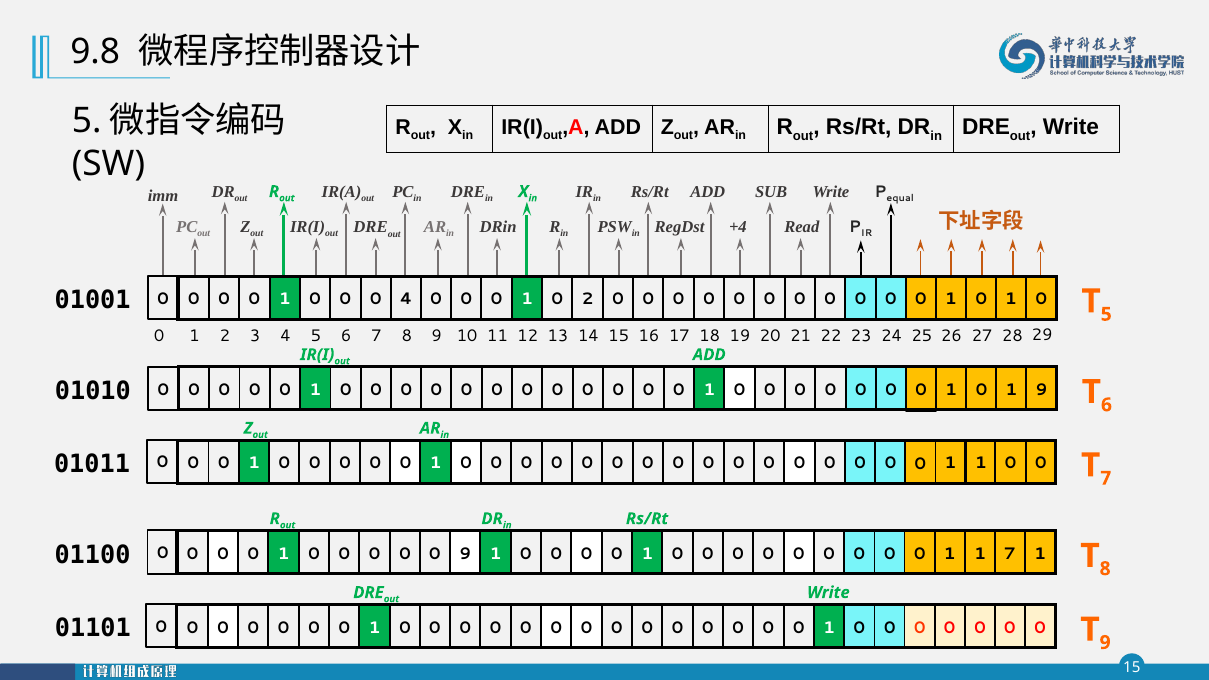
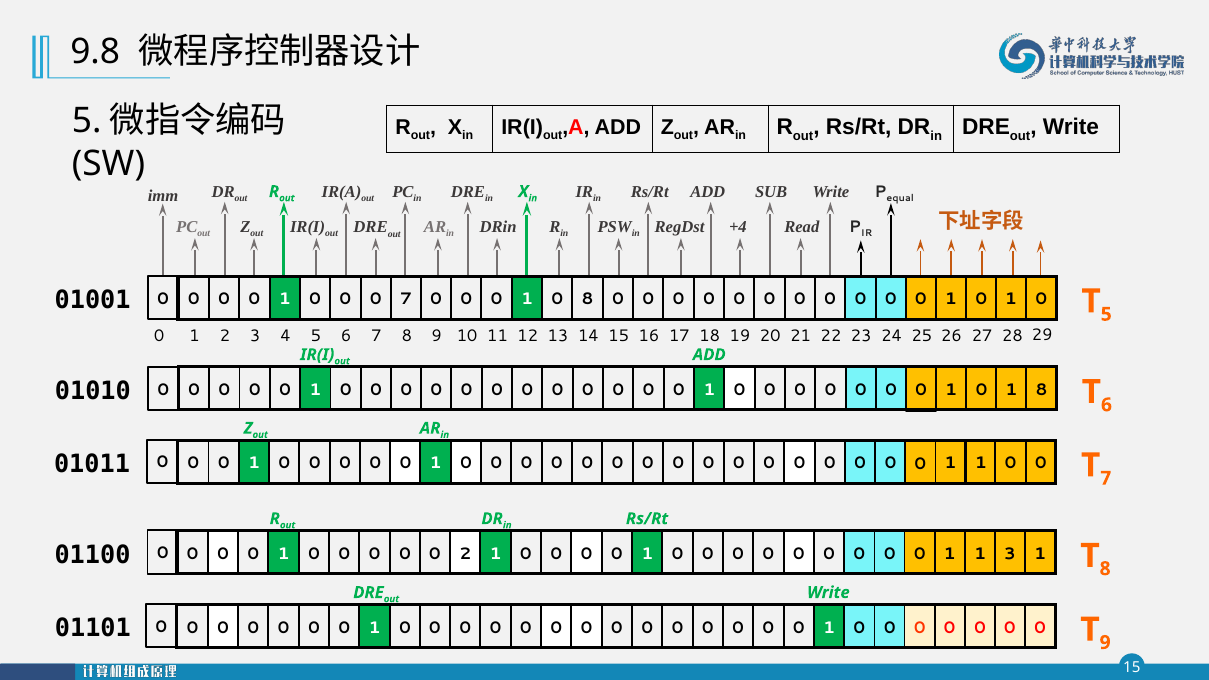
0 4: 4 -> 7 (406, 299)
0 2: 2 -> 8 (588, 299)
1 9: 9 -> 8 (1042, 390)
0 9: 9 -> 2 (465, 554)
1 7: 7 -> 3 (1010, 554)
